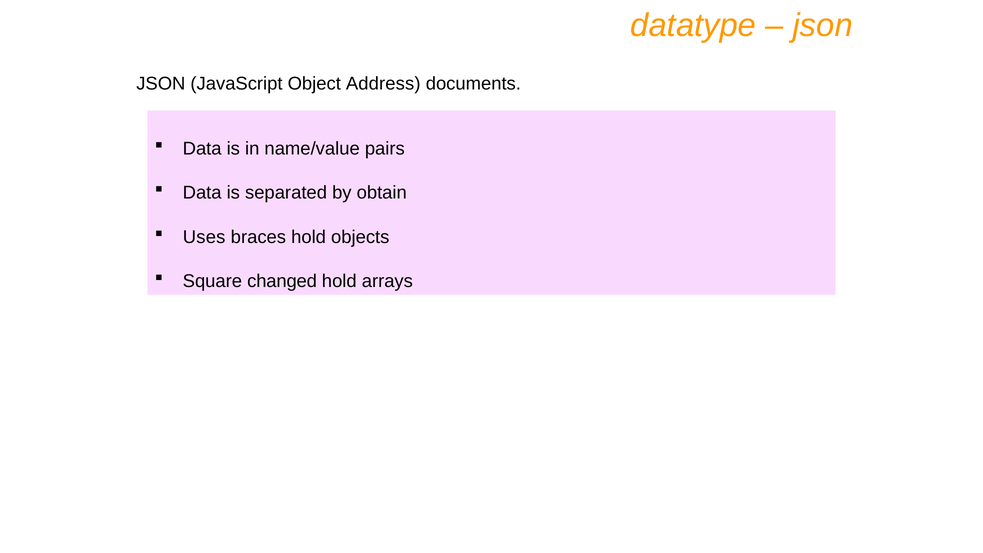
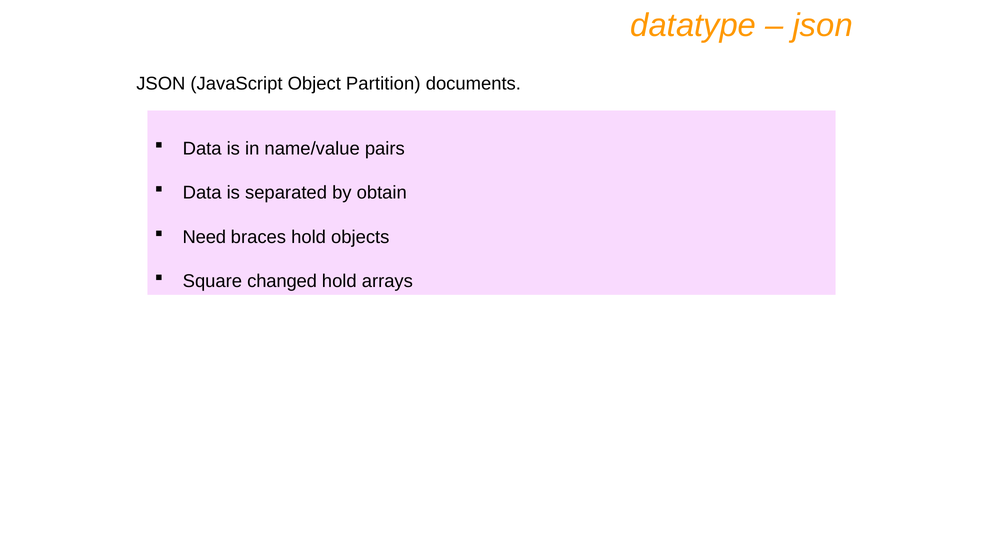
Address: Address -> Partition (383, 84)
Uses: Uses -> Need (204, 237)
